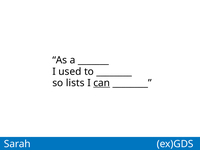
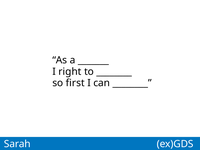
used: used -> right (70, 72)
lists: lists -> first (75, 83)
can underline: present -> none (102, 83)
